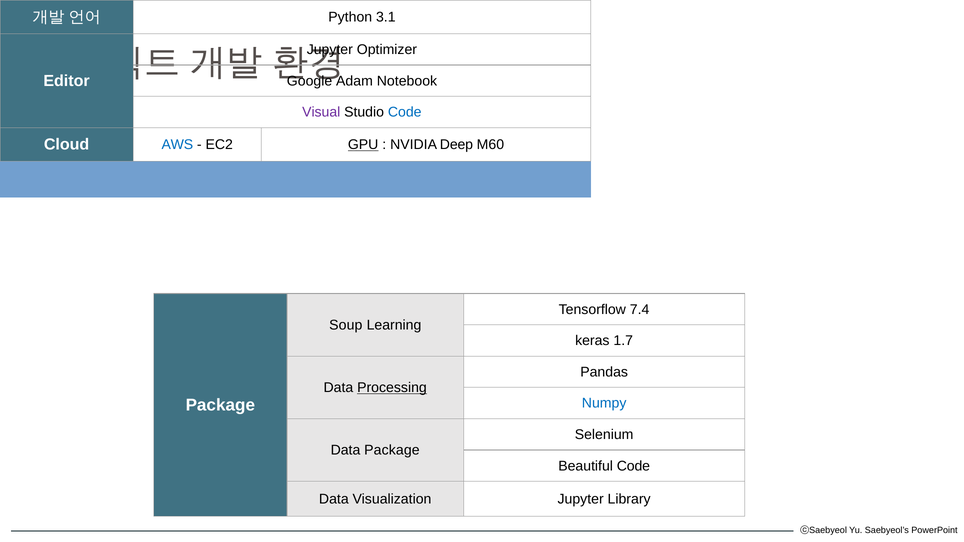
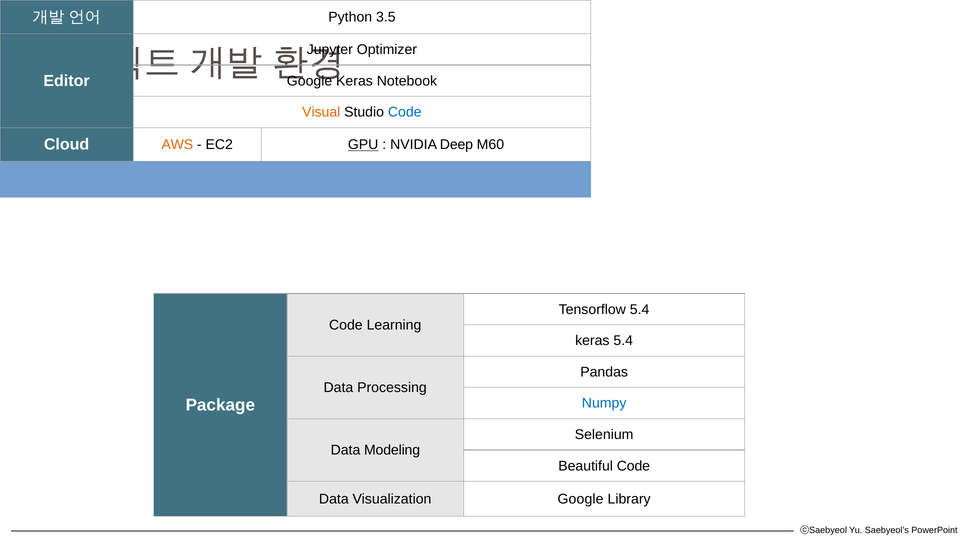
3.1: 3.1 -> 3.5 (386, 17)
Adam: Adam -> Keras (354, 81)
Visual colour: purple -> orange (321, 112)
AWS colour: blue -> orange (177, 145)
Tensorflow 7.4: 7.4 -> 5.4 (640, 310)
Soup: Soup -> Code (346, 325)
keras 1.7: 1.7 -> 5.4 (623, 341)
Processing underline: present -> none (392, 388)
Data Package: Package -> Modeling (392, 450)
Visualization Jupyter: Jupyter -> Google (581, 499)
